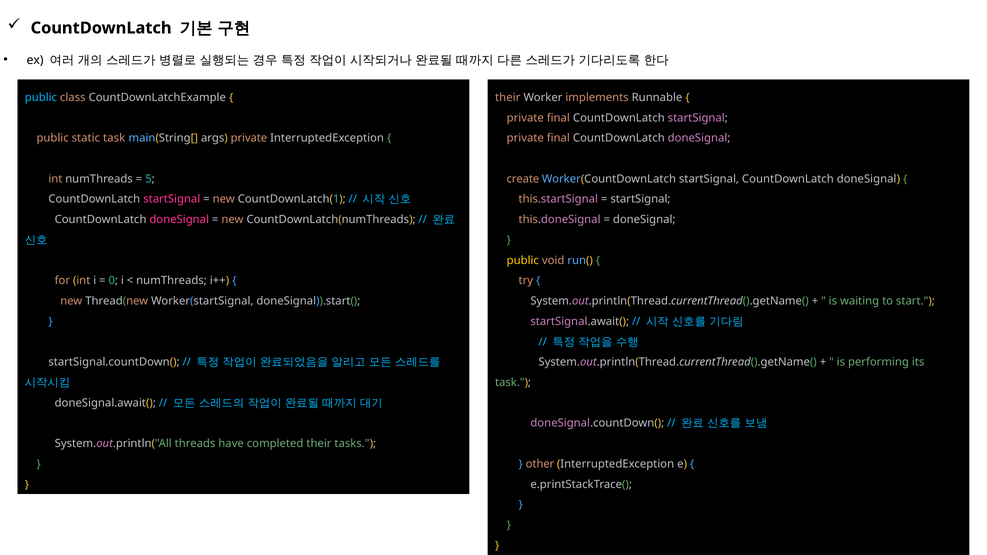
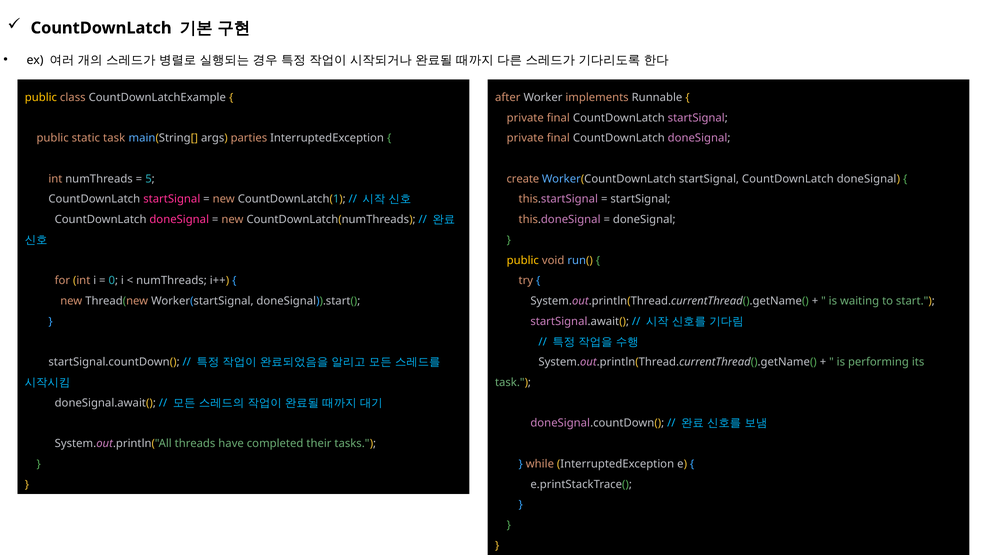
public colour: light blue -> yellow (41, 97)
their: their -> after (508, 97)
args private: private -> parties (249, 138)
other: other -> while (540, 464)
